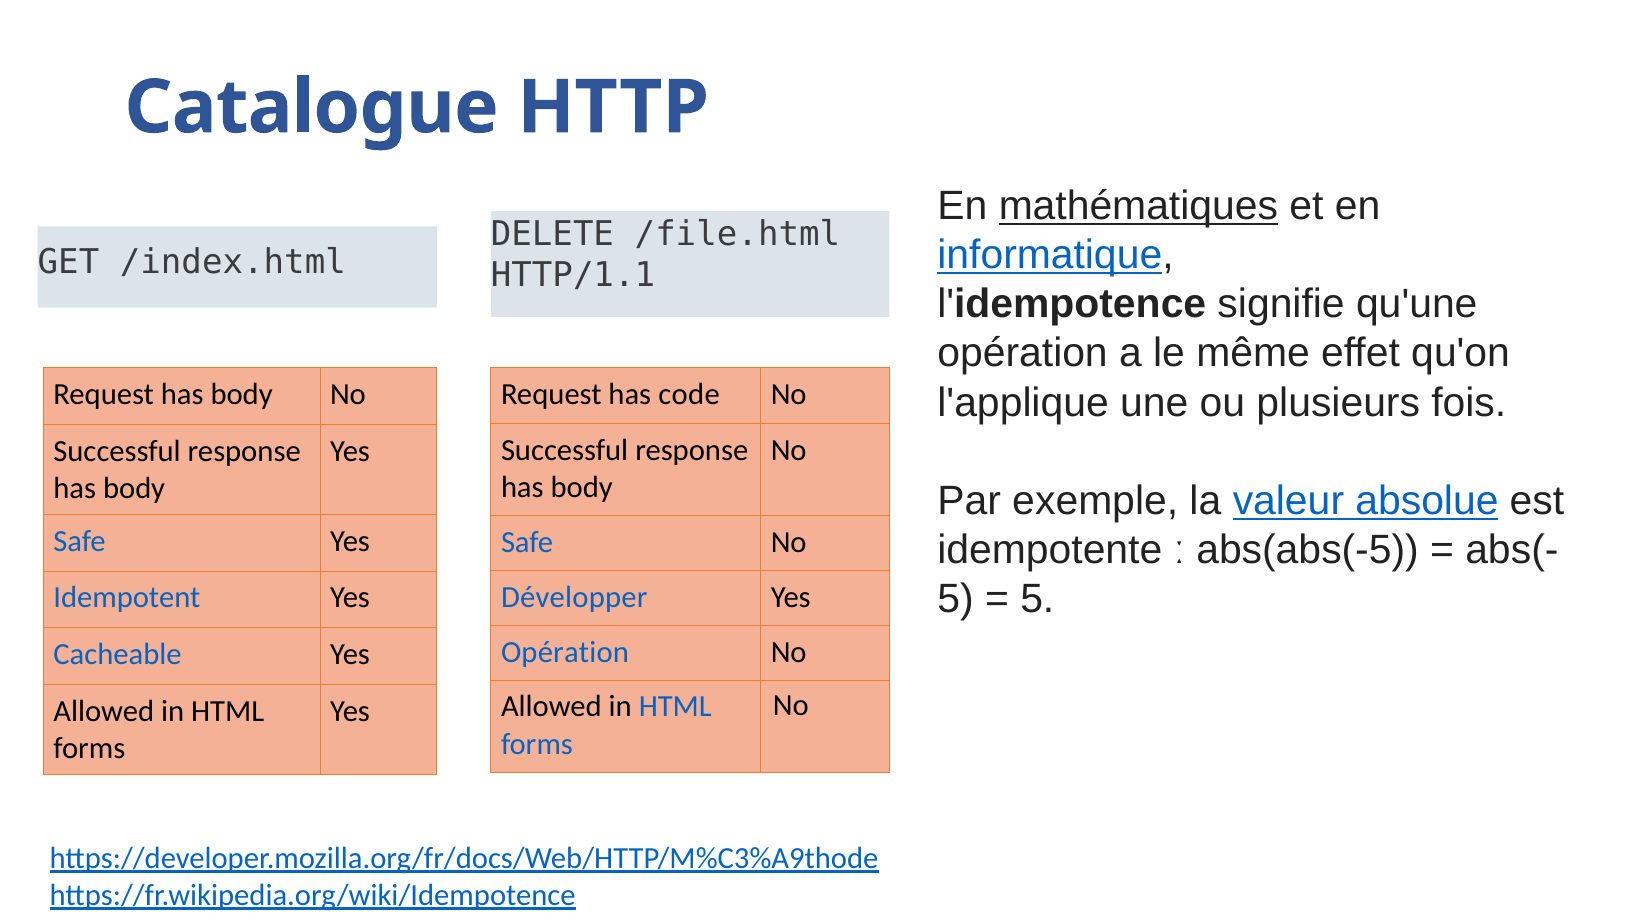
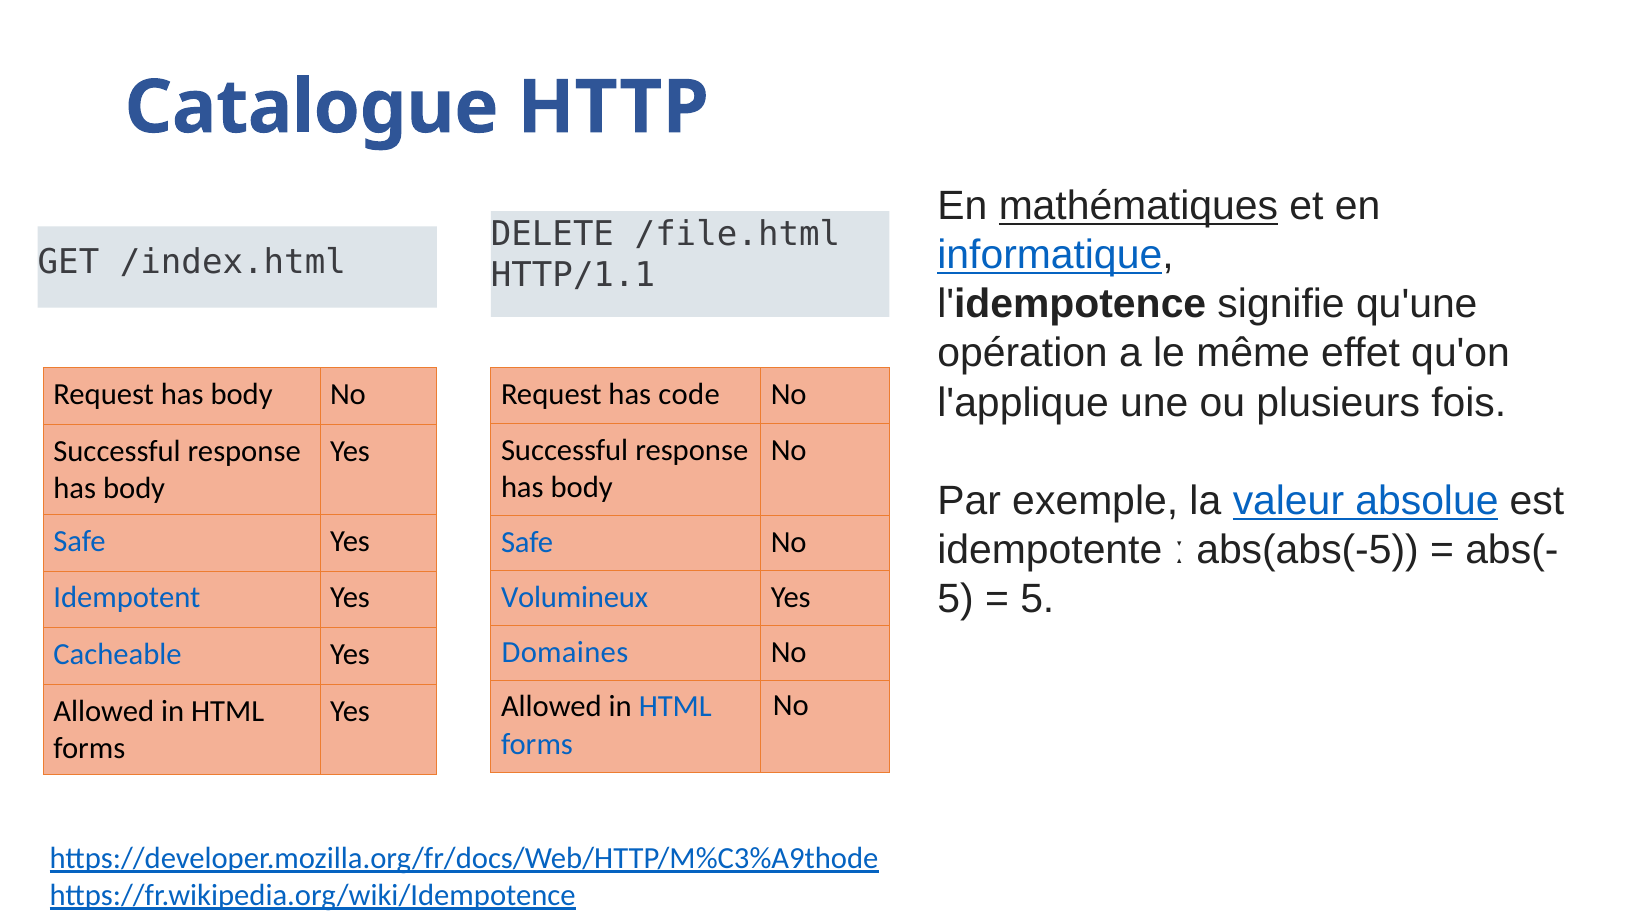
Développer: Développer -> Volumineux (575, 597)
Opération: Opération -> Domaines (565, 652)
